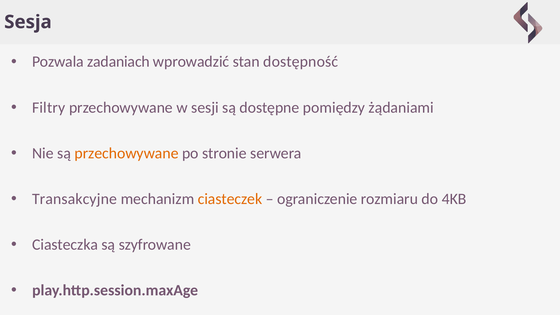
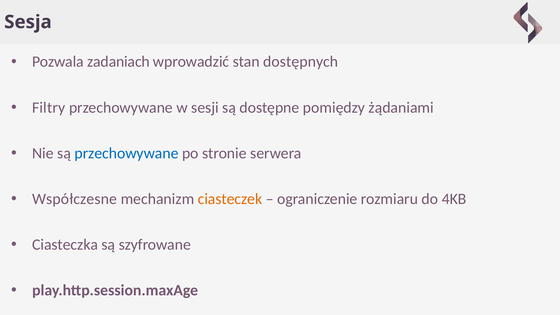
dostępność: dostępność -> dostępnych (301, 62)
przechowywane colour: orange -> blue (127, 153)
Transakcyjne: Transakcyjne -> Współczesne (75, 199)
